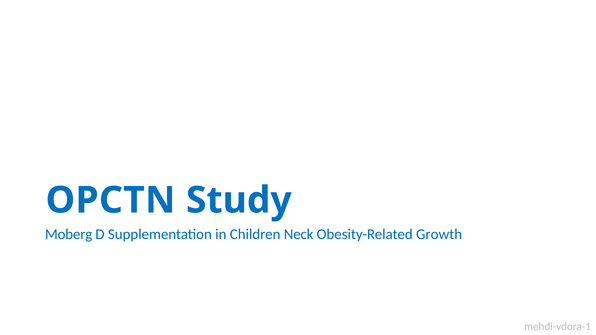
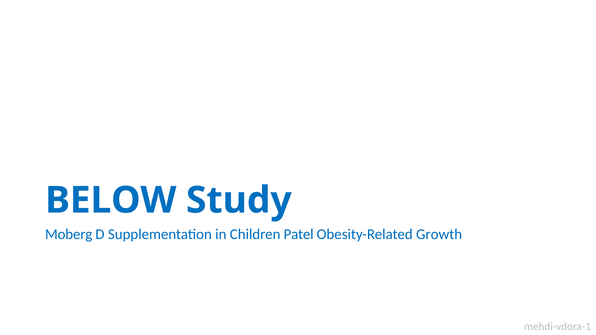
OPCTN: OPCTN -> BELOW (111, 200)
Neck: Neck -> Patel (299, 235)
